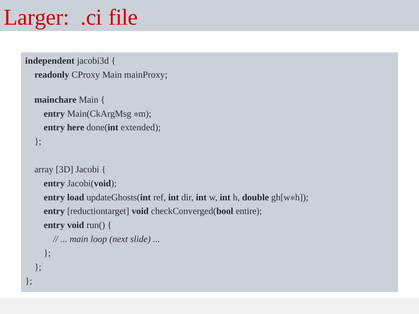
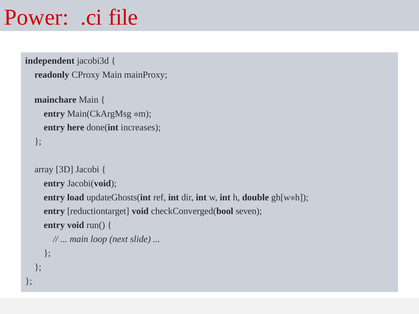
Larger: Larger -> Power (36, 17)
extended: extended -> increases (141, 128)
entire: entire -> seven (249, 211)
